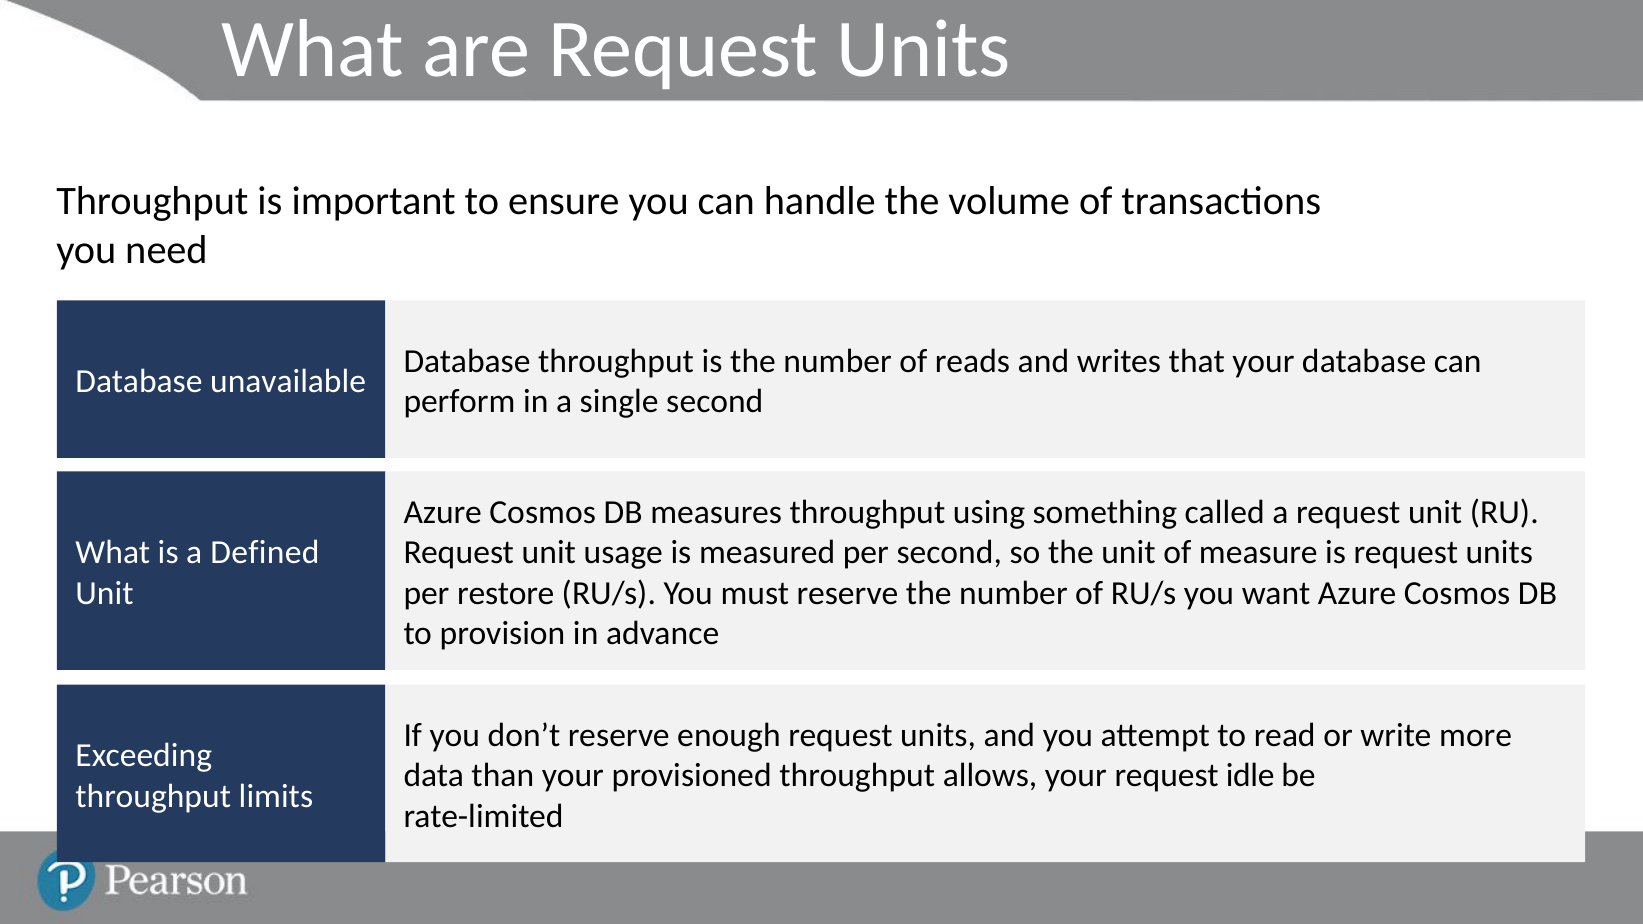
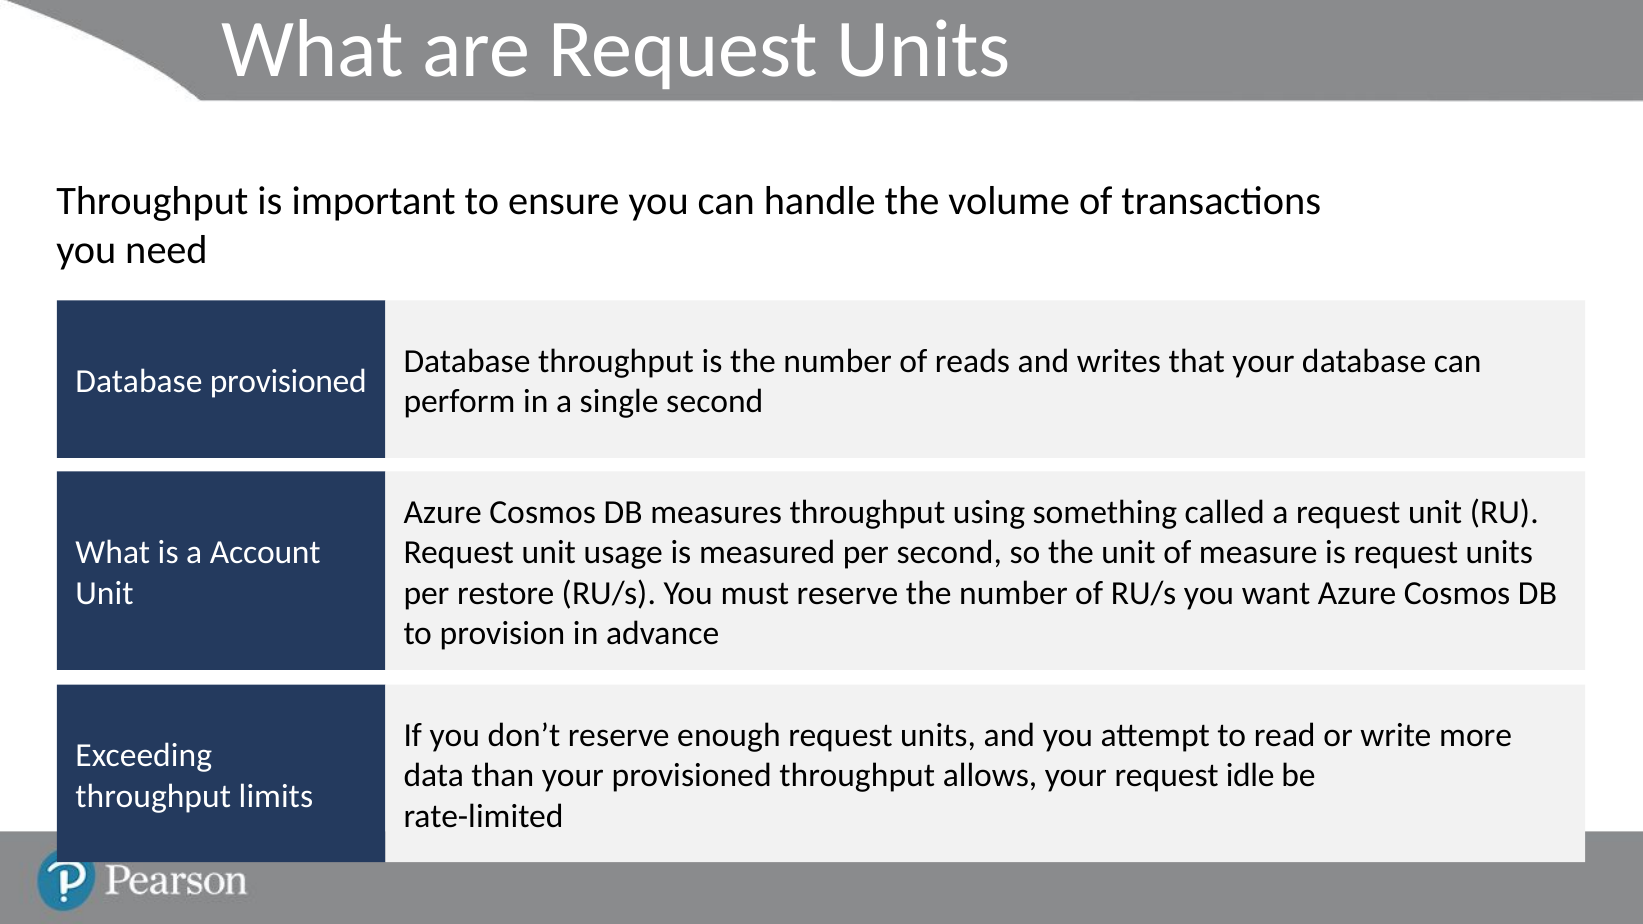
Database unavailable: unavailable -> provisioned (288, 381)
Defined: Defined -> Account (265, 553)
